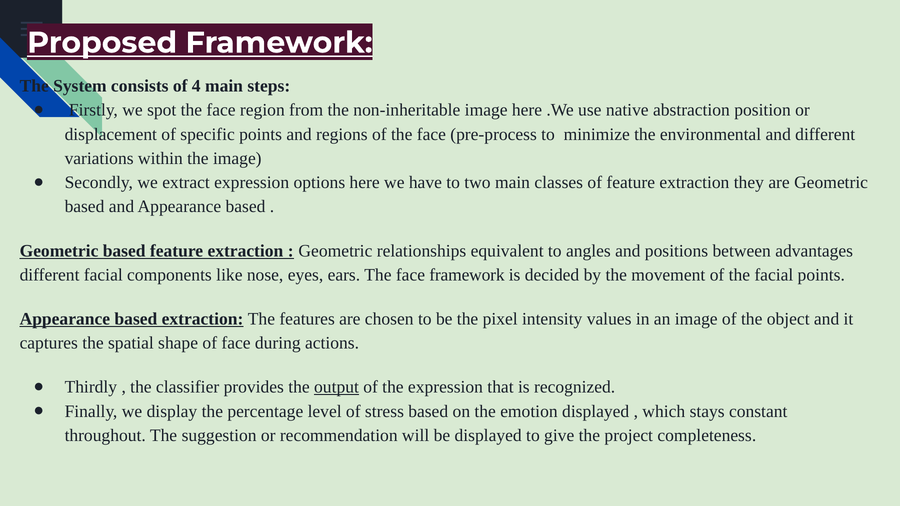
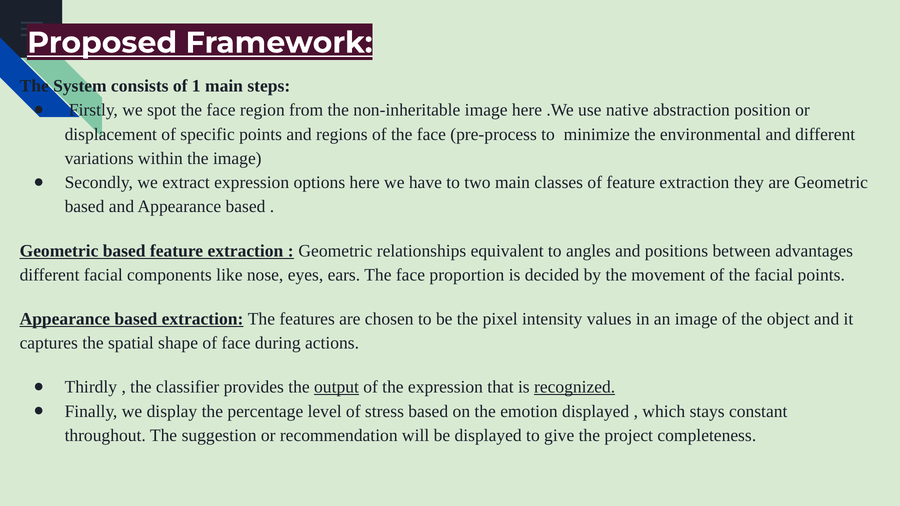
4: 4 -> 1 (196, 86)
face framework: framework -> proportion (467, 275)
recognized underline: none -> present (575, 387)
